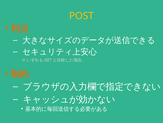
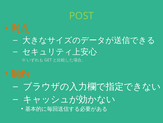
POST colour: yellow -> light green (81, 16)
